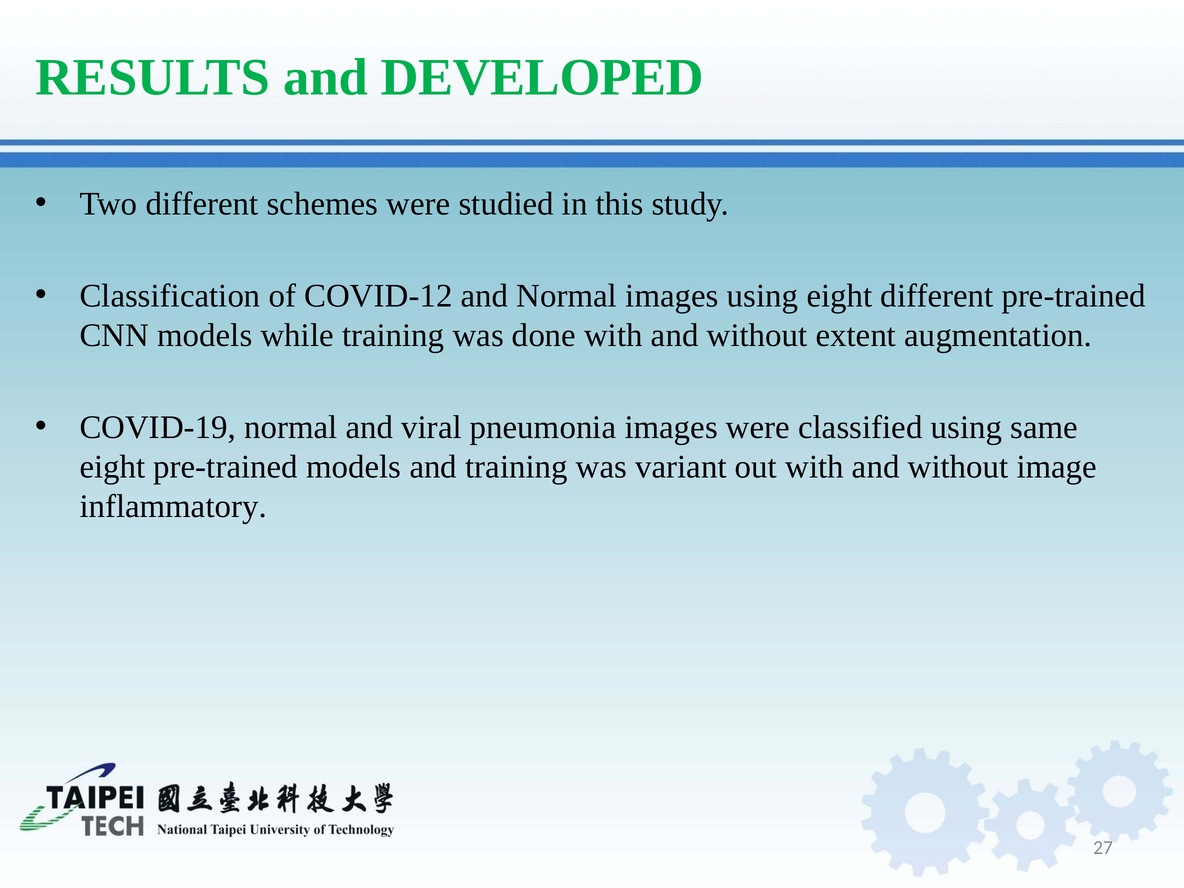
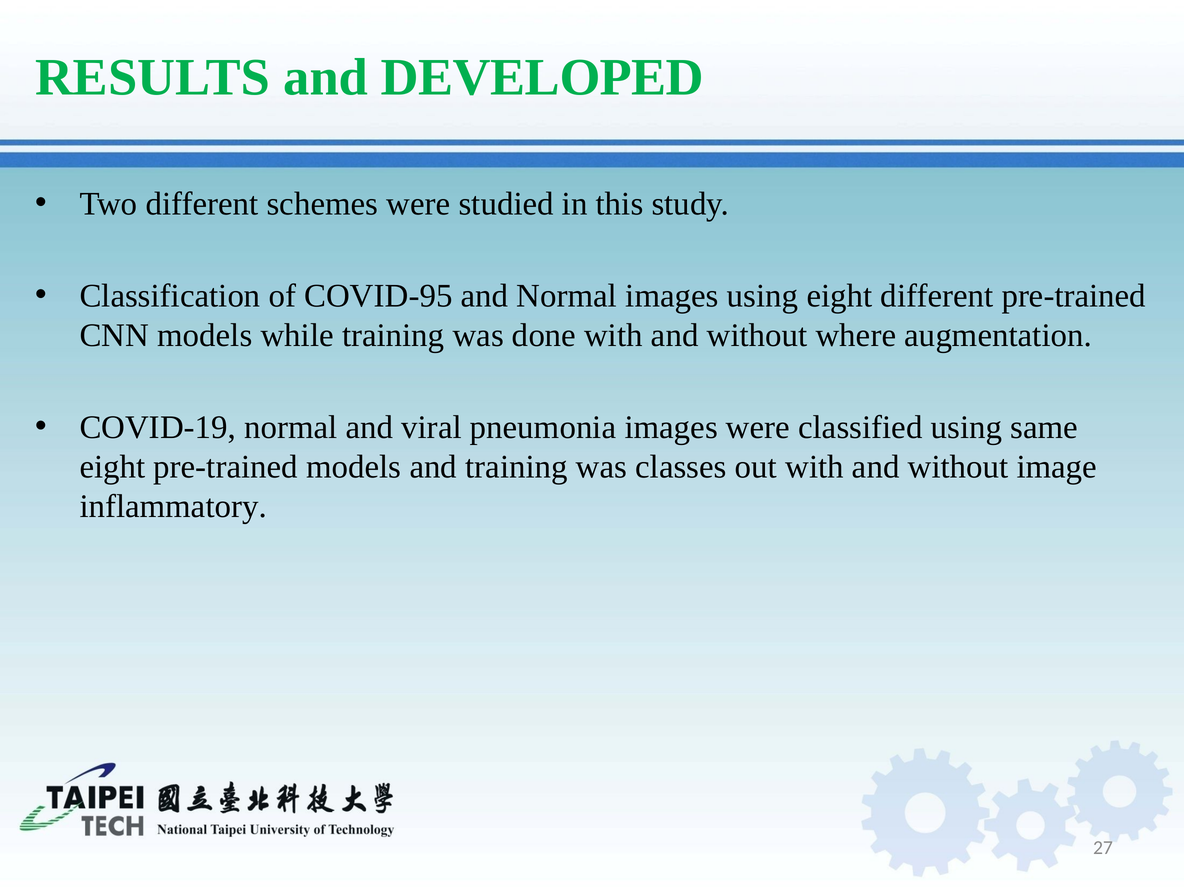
COVID-12: COVID-12 -> COVID-95 (378, 296)
extent: extent -> where (856, 335)
variant: variant -> classes (681, 467)
